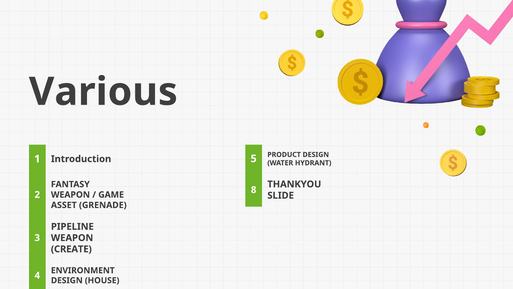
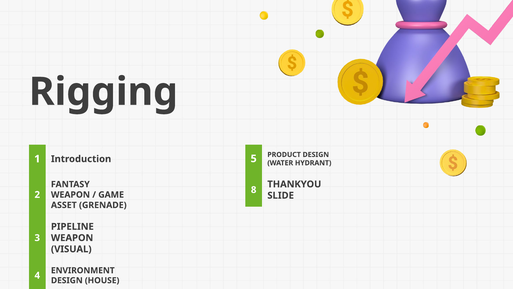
Various: Various -> Rigging (103, 92)
CREATE: CREATE -> VISUAL (71, 249)
